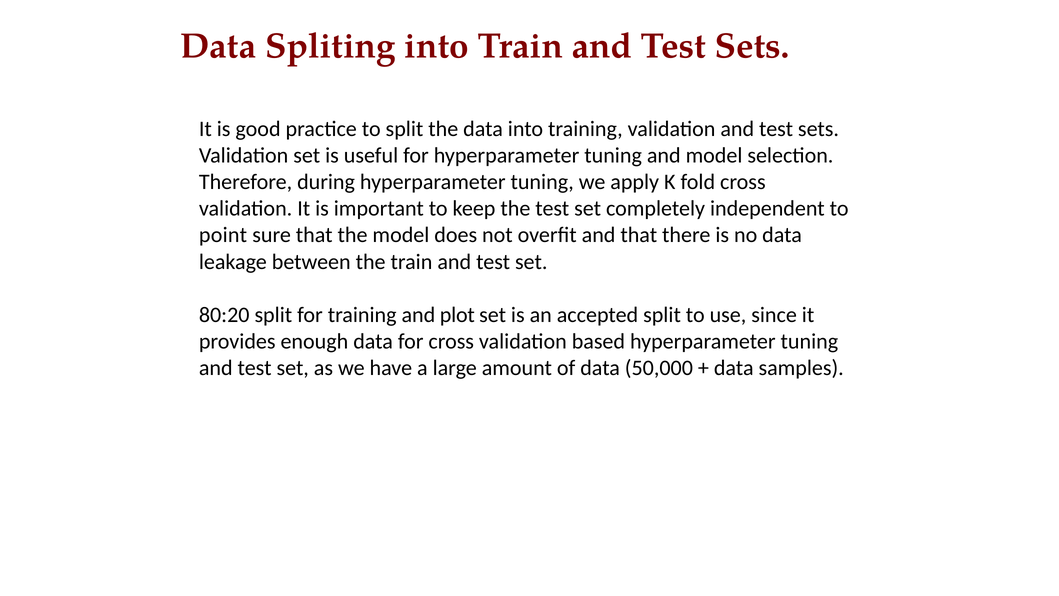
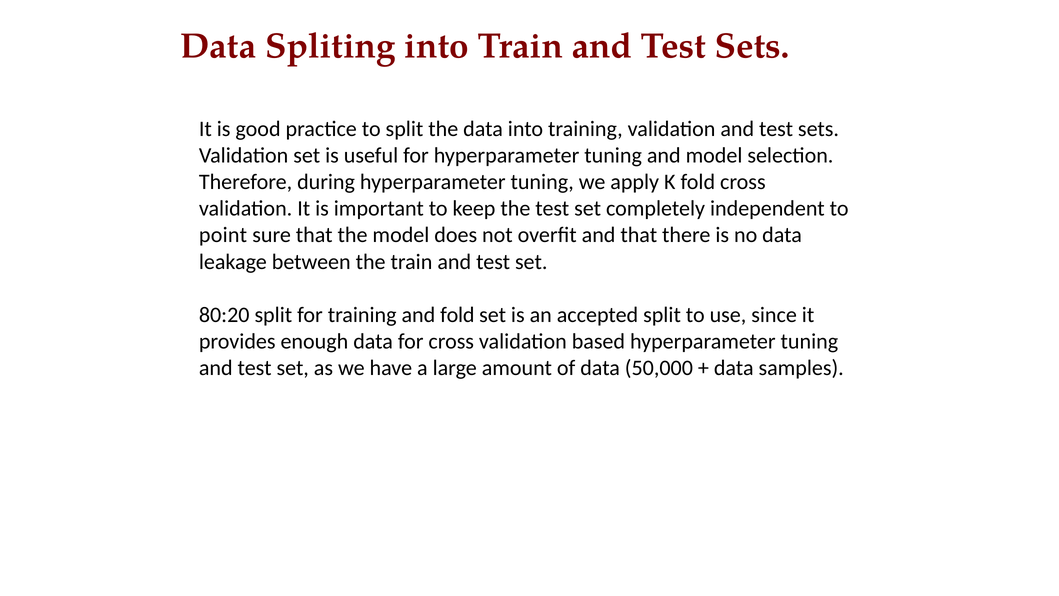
and plot: plot -> fold (457, 315)
